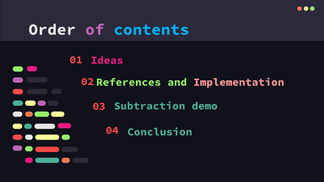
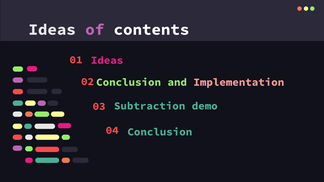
Order: Order -> Ideas (52, 30)
contents colour: light blue -> white (151, 30)
References: References -> Conclusion (129, 82)
